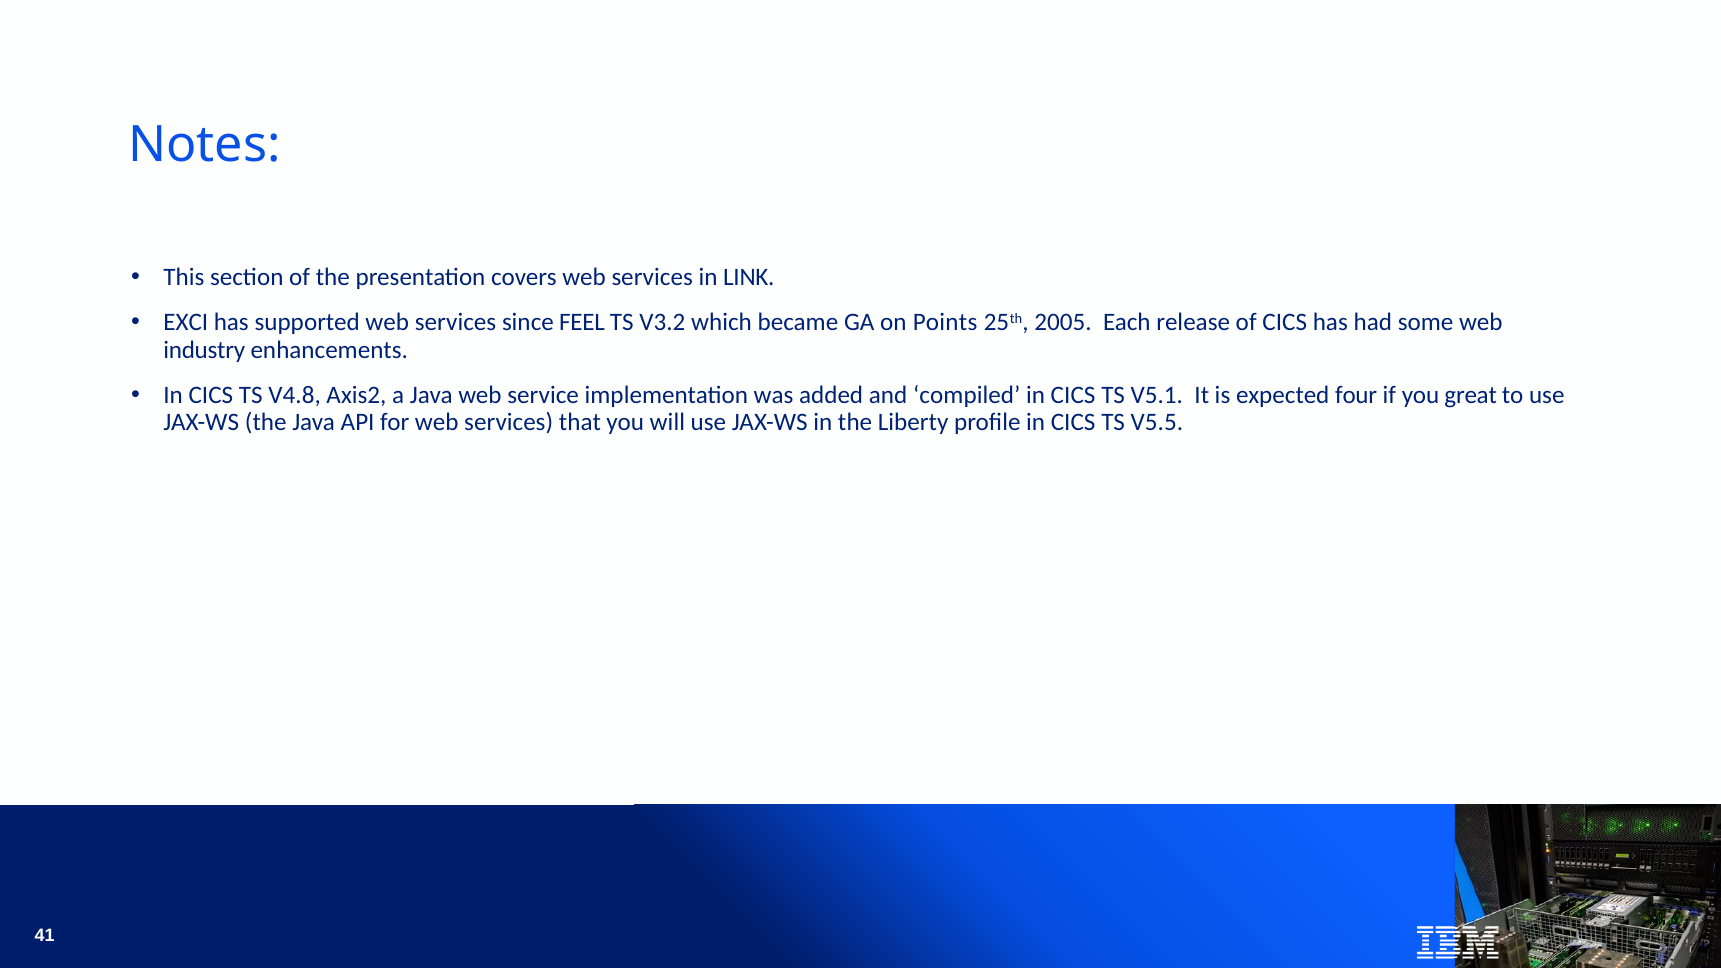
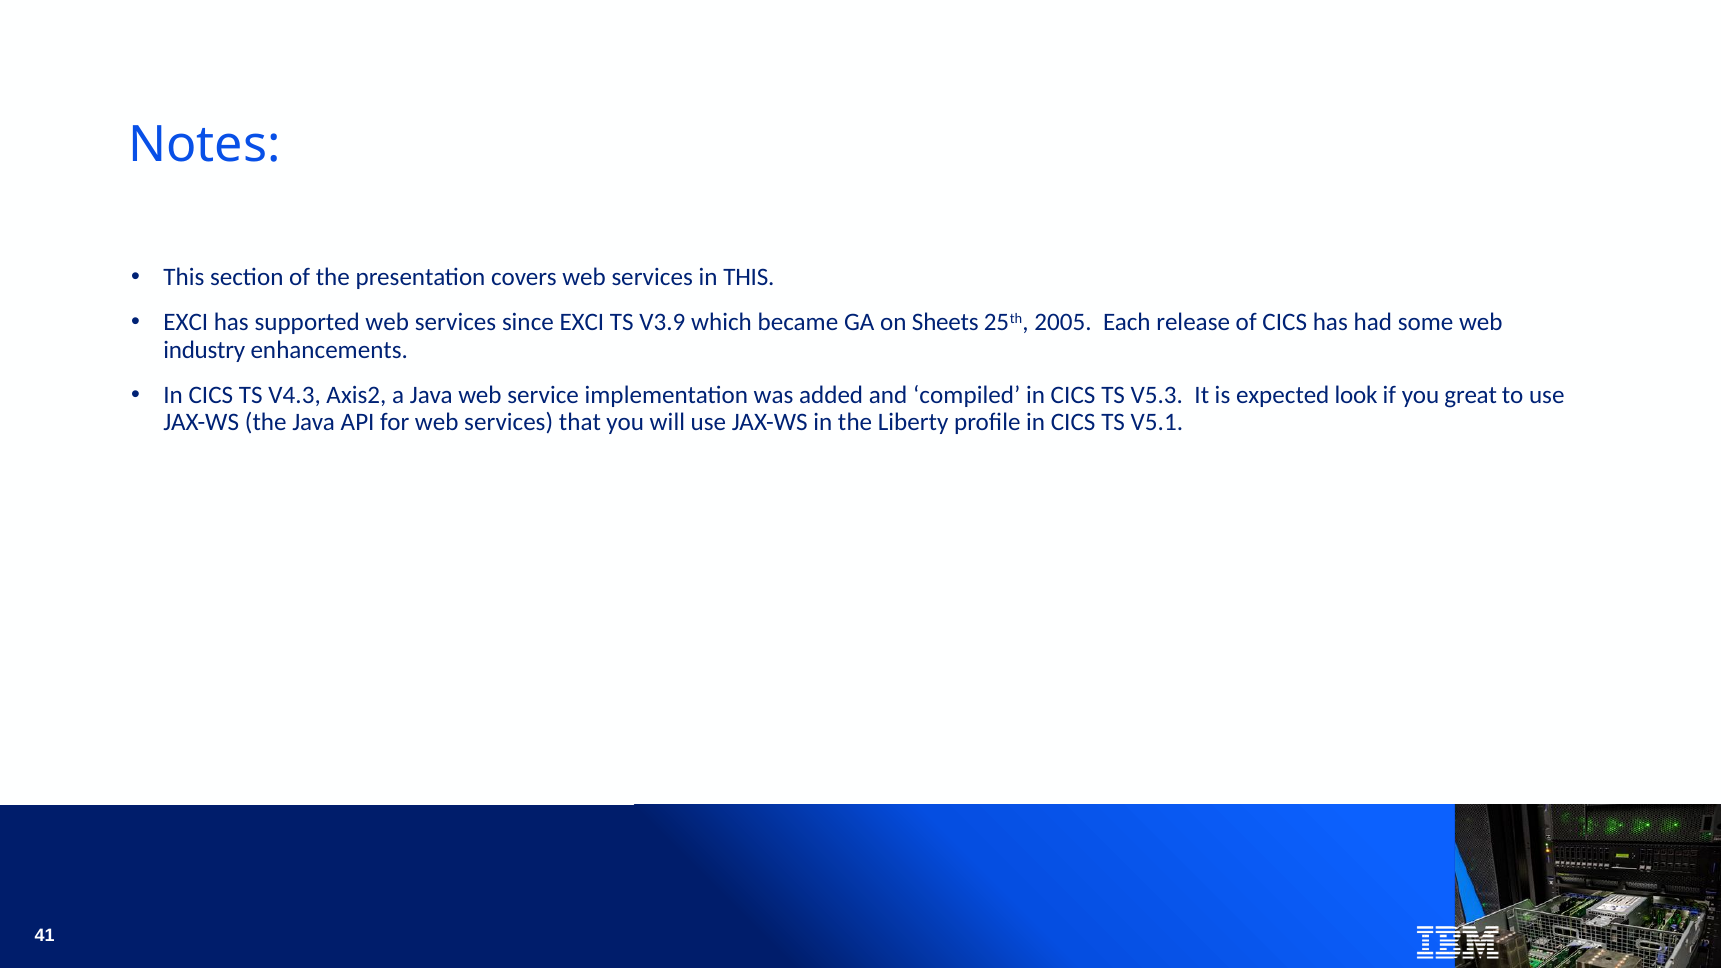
in LINK: LINK -> THIS (749, 278)
since FEEL: FEEL -> EXCI (582, 323)
V3.2: V3.2 -> V3.9 (662, 323)
Points: Points -> Sheets (945, 323)
V4.8: V4.8 -> V4.3 (295, 395)
V5.1: V5.1 -> V5.3 (1157, 395)
four: four -> look (1356, 395)
V5.5: V5.5 -> V5.1 (1157, 422)
